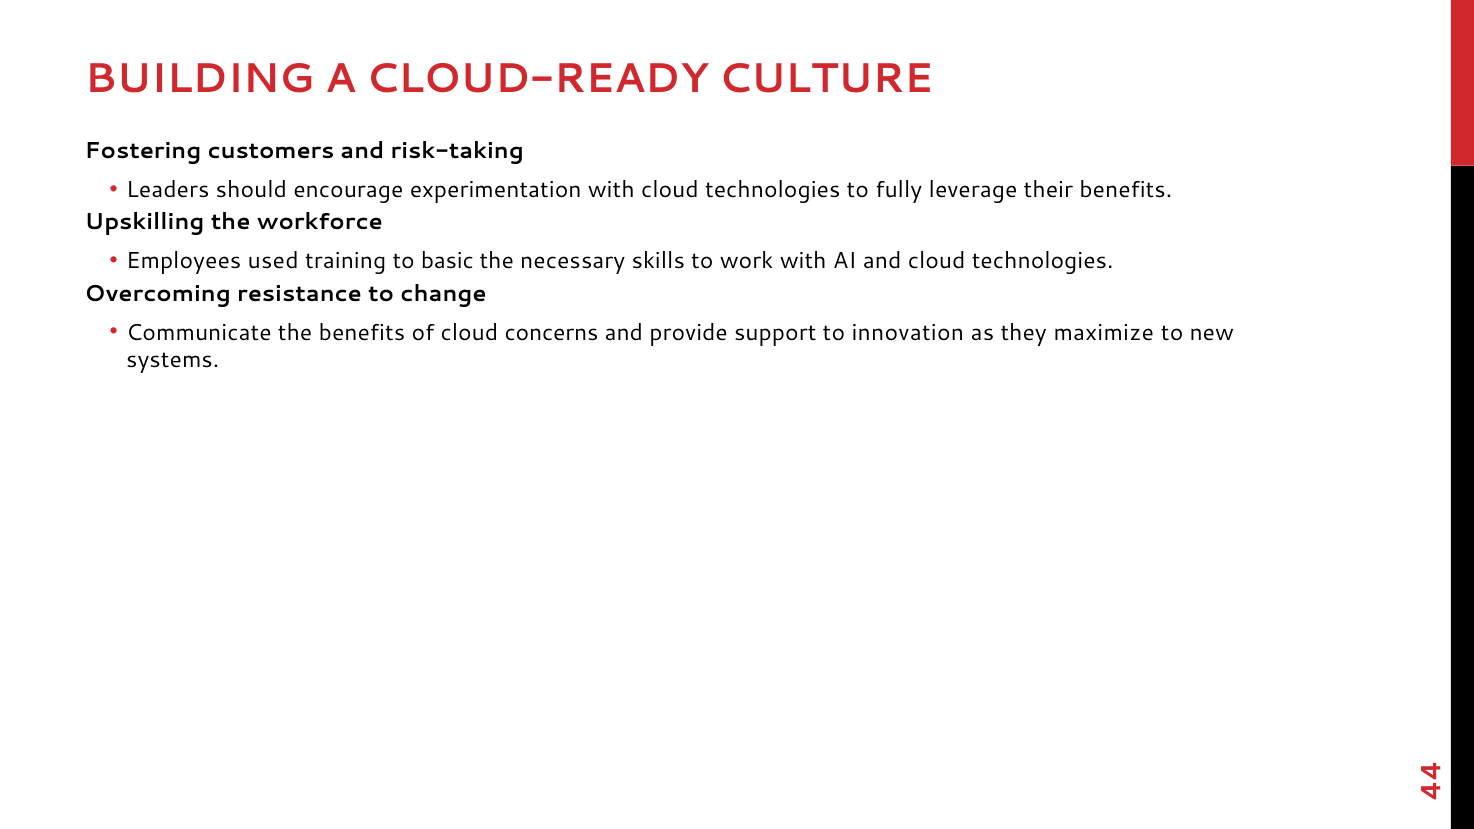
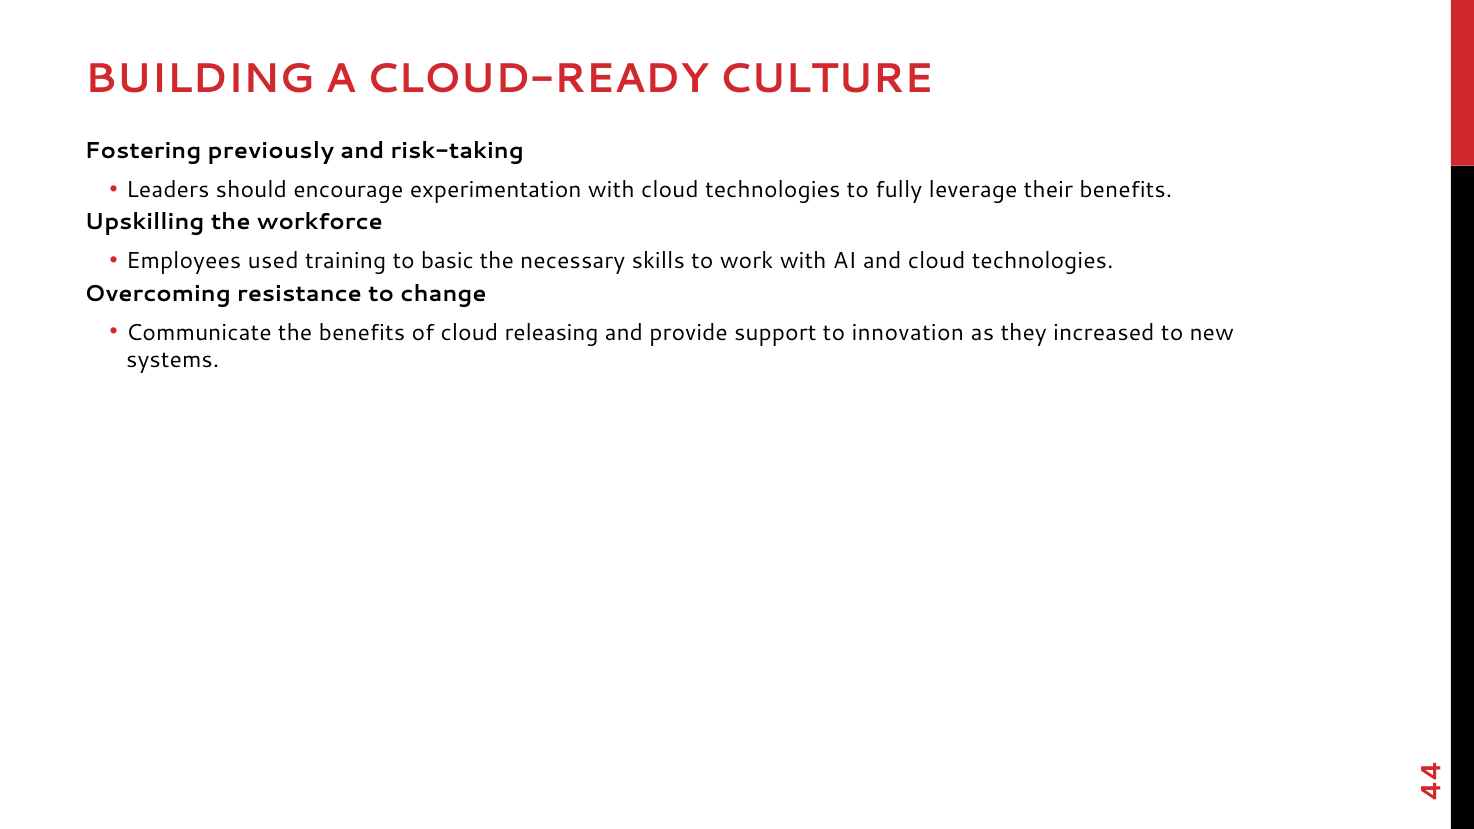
customers: customers -> previously (271, 151)
concerns: concerns -> releasing (552, 333)
maximize: maximize -> increased (1104, 333)
